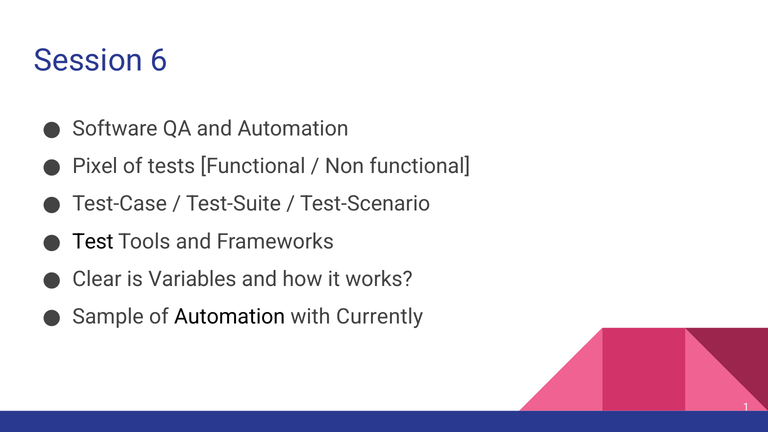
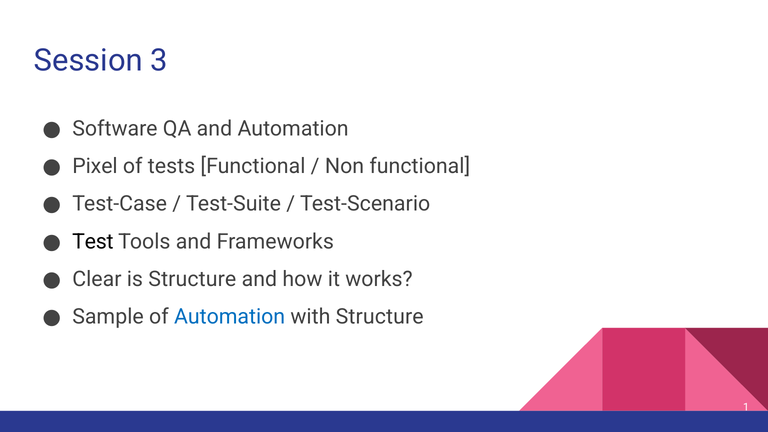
6: 6 -> 3 (159, 61)
is Variables: Variables -> Structure (192, 279)
Automation colour: black -> blue (230, 317)
with Currently: Currently -> Structure (380, 317)
